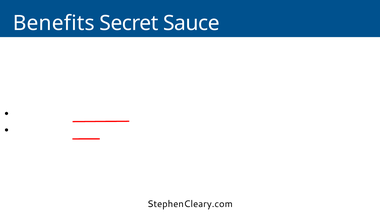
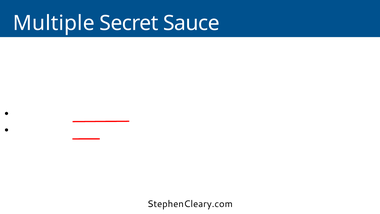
Benefits: Benefits -> Multiple (54, 23)
